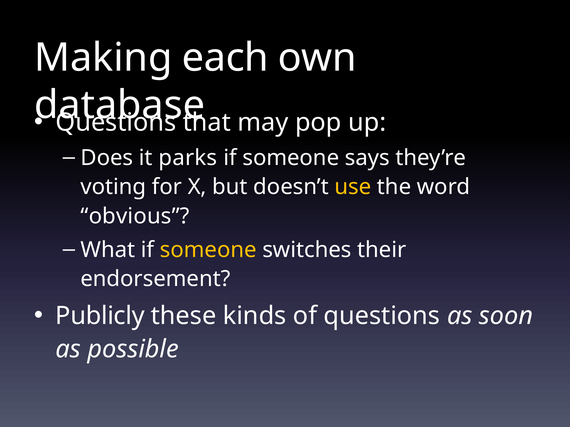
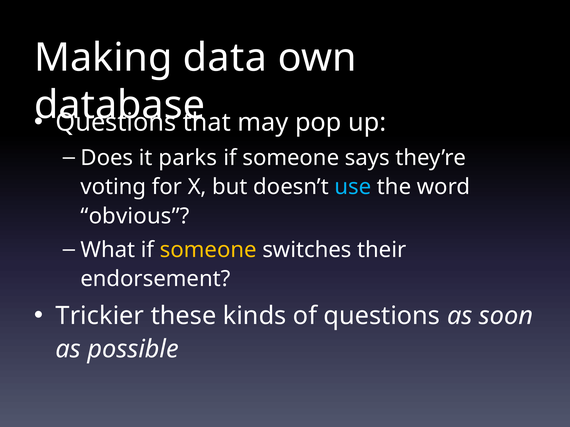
each: each -> data (225, 58)
use colour: yellow -> light blue (353, 187)
Publicly: Publicly -> Trickier (100, 316)
